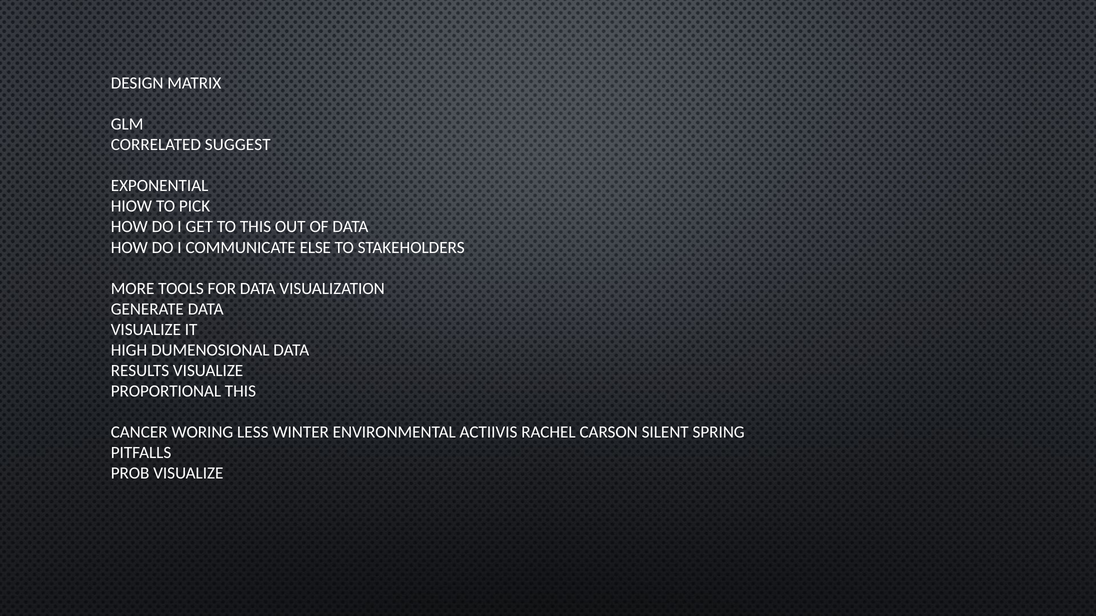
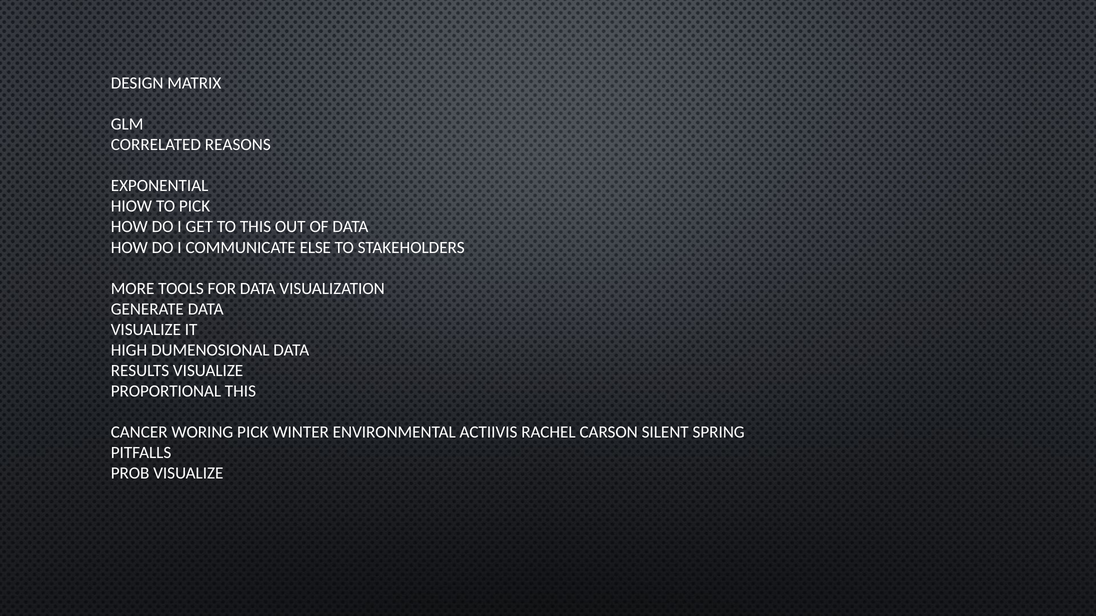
SUGGEST: SUGGEST -> REASONS (238, 145)
WORING LESS: LESS -> PICK (253, 433)
